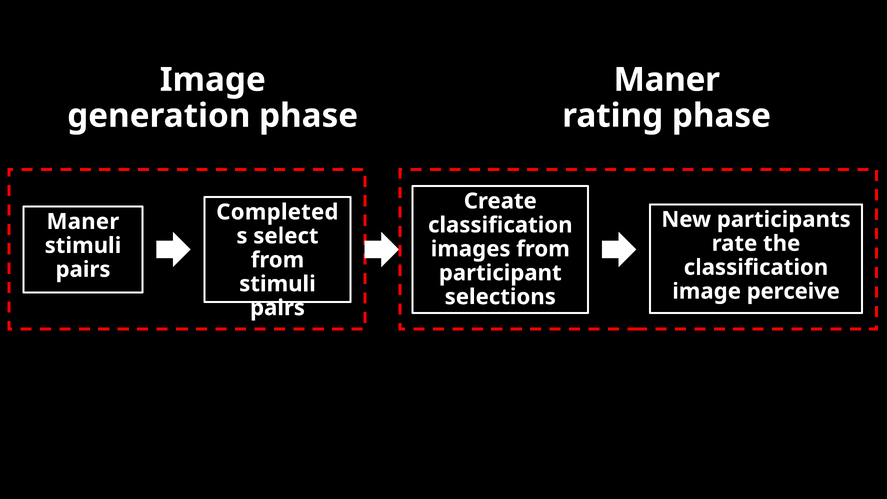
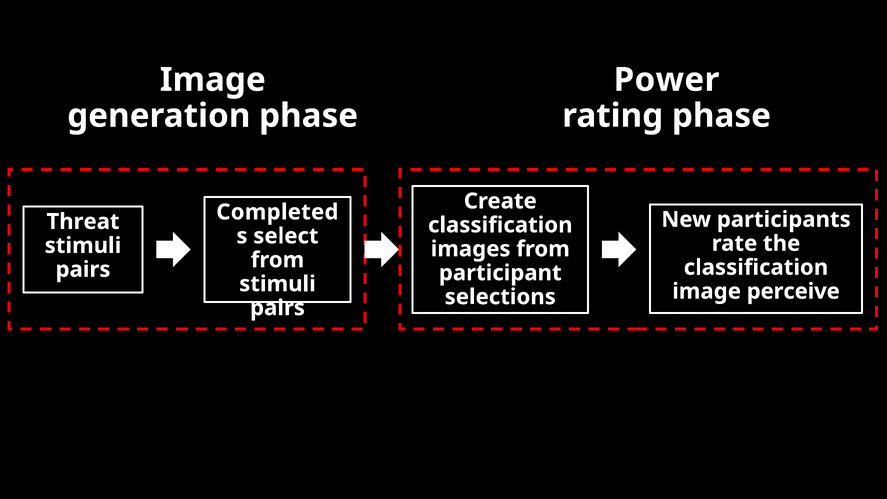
Maner: Maner -> Power (666, 80)
Maner: Maner -> Threat (83, 222)
